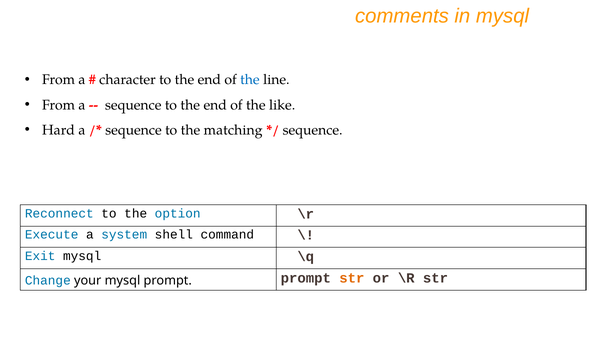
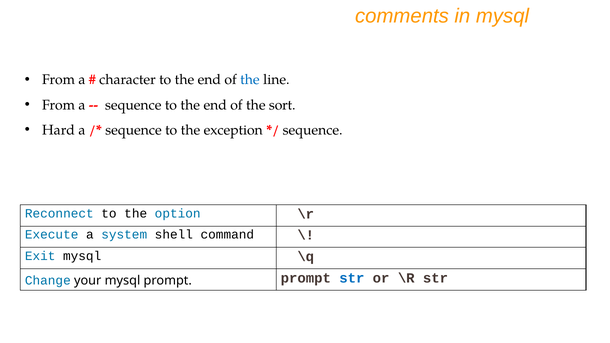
like: like -> sort (282, 105)
matching: matching -> exception (233, 130)
str colour: orange -> blue (352, 278)
